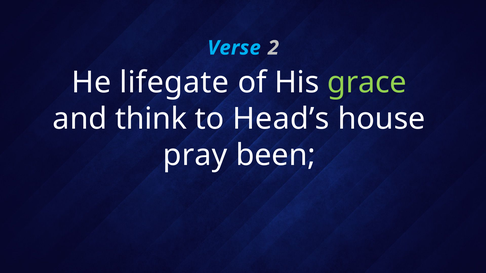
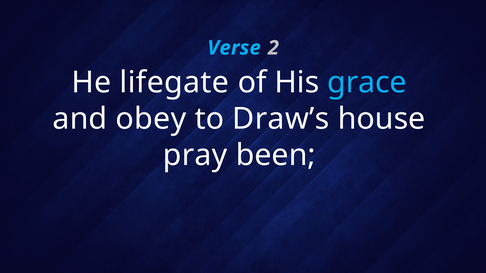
grace colour: light green -> light blue (367, 83)
think: think -> obey (151, 119)
Head’s: Head’s -> Draw’s (281, 119)
